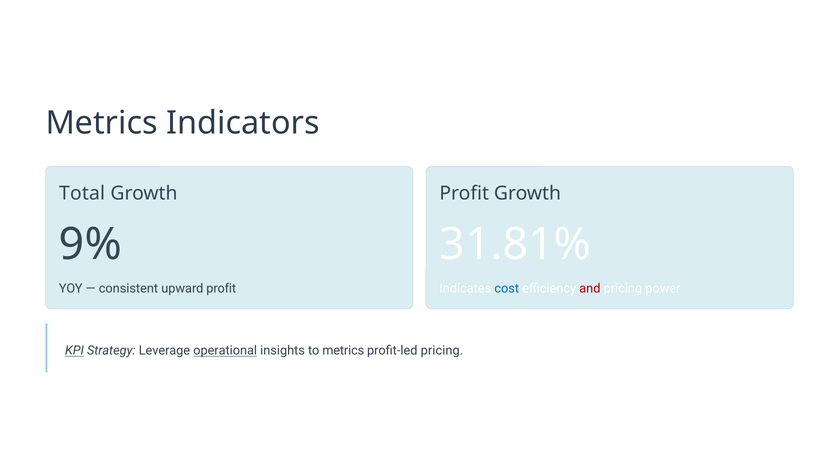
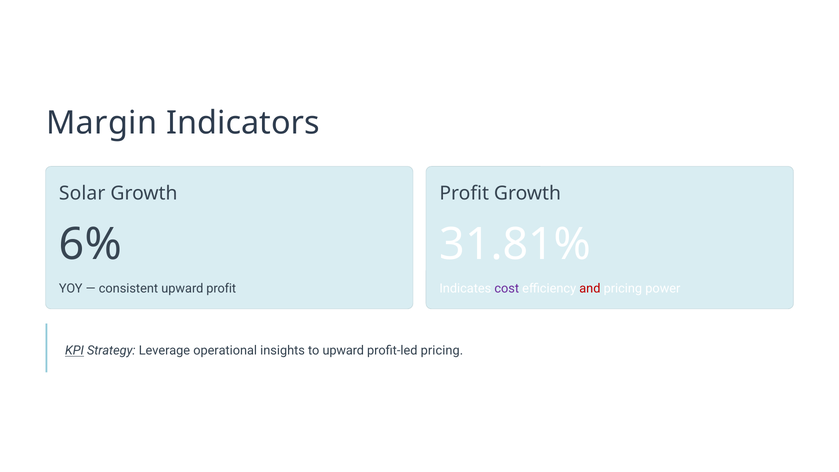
Metrics: Metrics -> Margin (102, 123)
Total: Total -> Solar (82, 194)
9%: 9% -> 6% (90, 244)
cost colour: blue -> purple (507, 288)
operational underline: present -> none (225, 351)
to metrics: metrics -> upward (343, 351)
